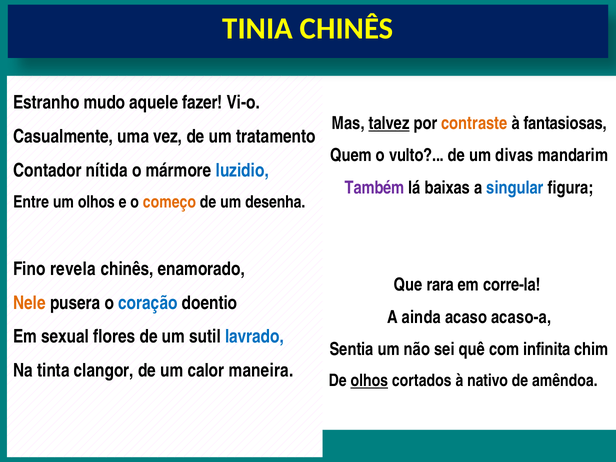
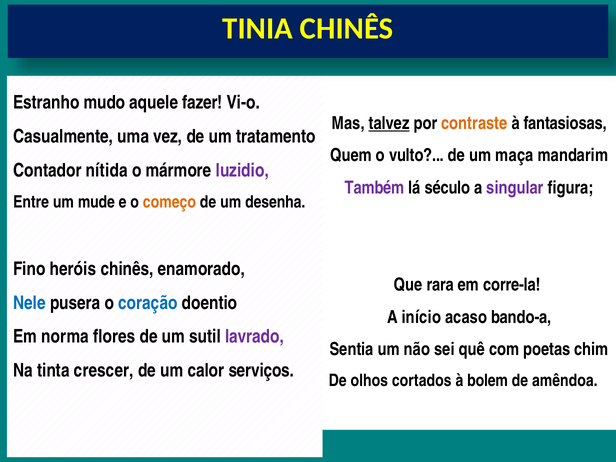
divas: divas -> maça (514, 156)
luzidio colour: blue -> purple (242, 170)
baixas: baixas -> século (447, 188)
singular colour: blue -> purple (515, 188)
um olhos: olhos -> mude (96, 202)
revela: revela -> heróis (73, 269)
Nele colour: orange -> blue (29, 303)
ainda: ainda -> início (421, 317)
acaso-a: acaso-a -> bando-a (521, 317)
sexual: sexual -> norma (65, 337)
lavrado colour: blue -> purple (255, 337)
infinita: infinita -> poetas (547, 350)
clangor: clangor -> crescer (104, 371)
maneira: maneira -> serviços (261, 371)
olhos underline: present -> none (369, 381)
nativo: nativo -> bolem (488, 381)
